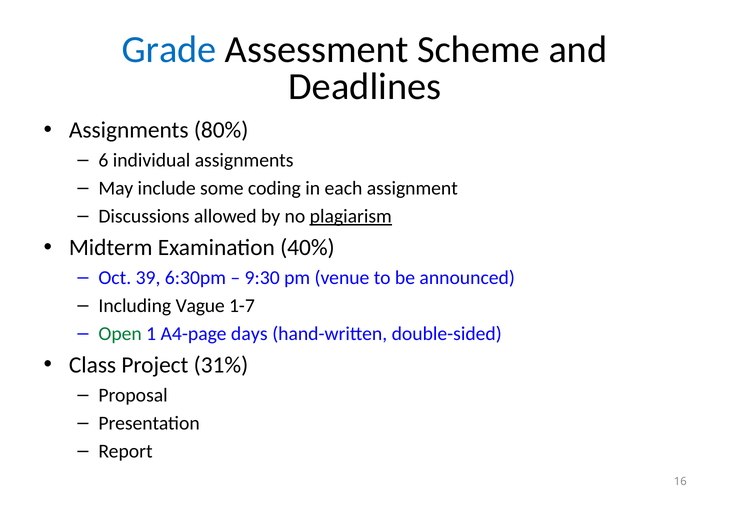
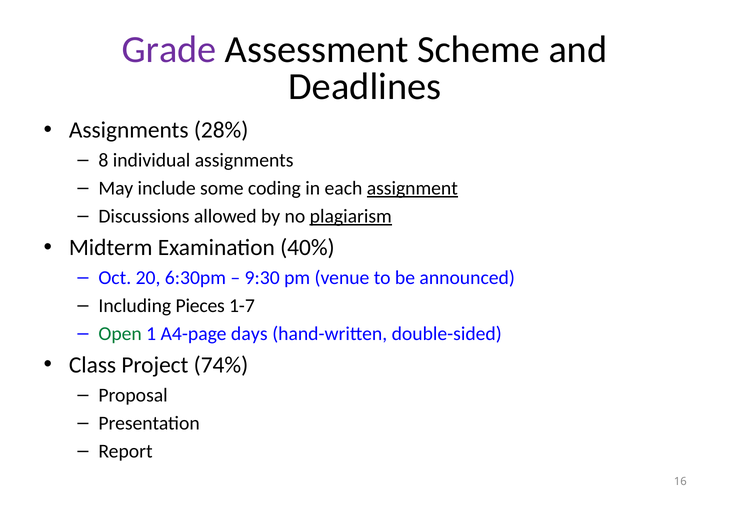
Grade colour: blue -> purple (169, 50)
80%: 80% -> 28% (221, 130)
6: 6 -> 8 (103, 160)
assignment underline: none -> present (412, 188)
39: 39 -> 20 (148, 278)
Vague: Vague -> Pieces (200, 306)
31%: 31% -> 74% (221, 365)
